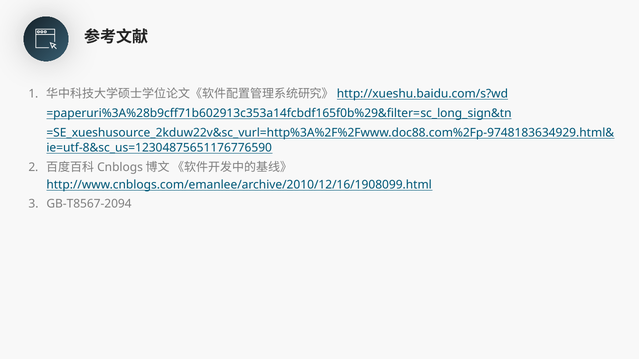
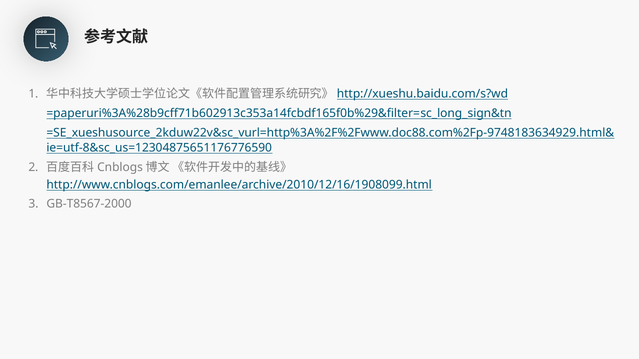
GB-T8567-2094: GB-T8567-2094 -> GB-T8567-2000 (89, 204)
